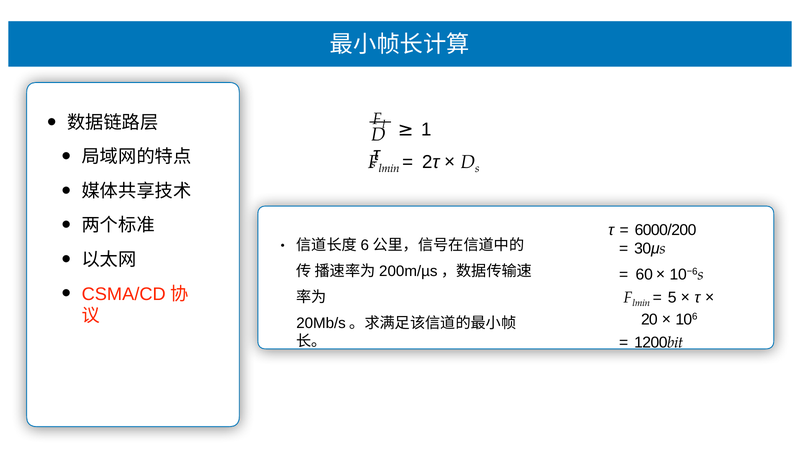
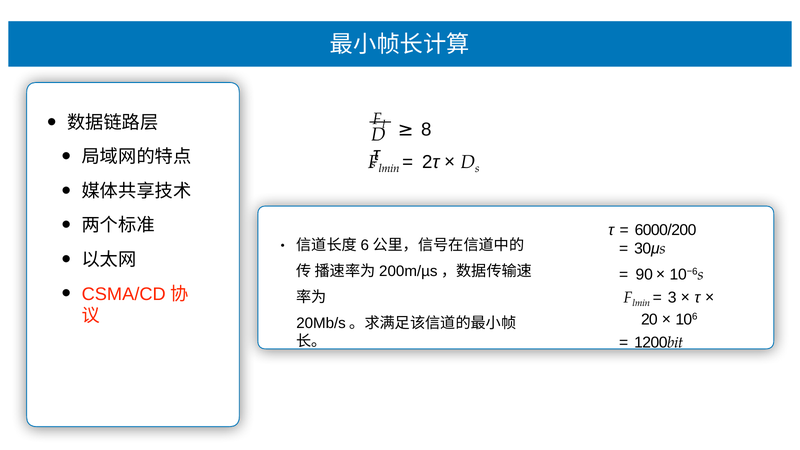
1: 1 -> 8 (426, 130)
60: 60 -> 90 (644, 275)
5: 5 -> 3 (672, 298)
